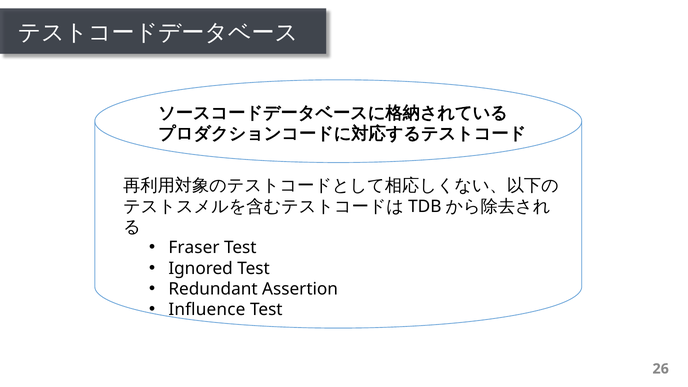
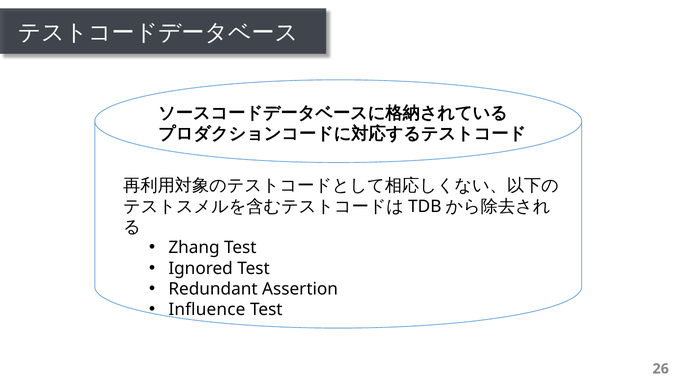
Fraser: Fraser -> Zhang (194, 248)
